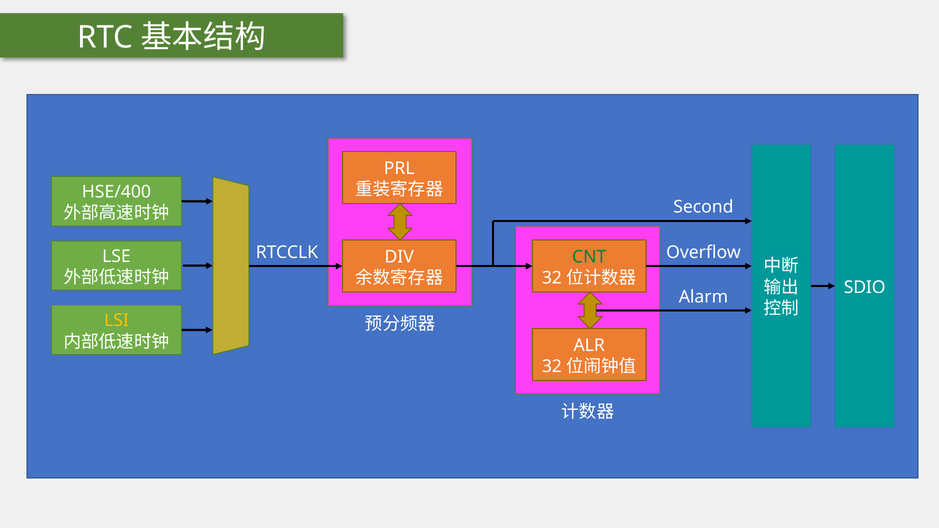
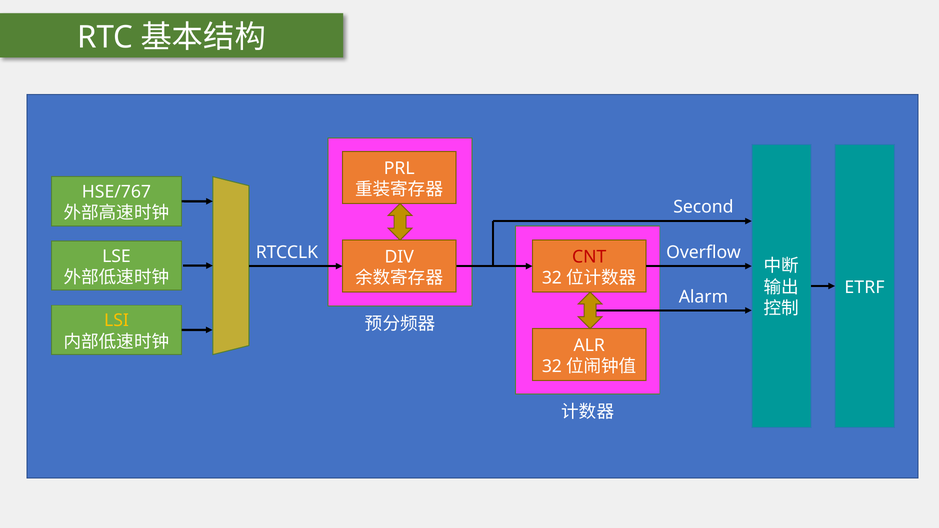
HSE/400: HSE/400 -> HSE/767 (116, 192)
CNT colour: green -> red (589, 257)
SDIO: SDIO -> ETRF (864, 287)
